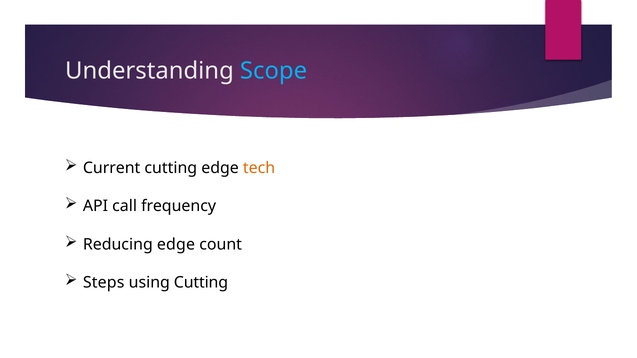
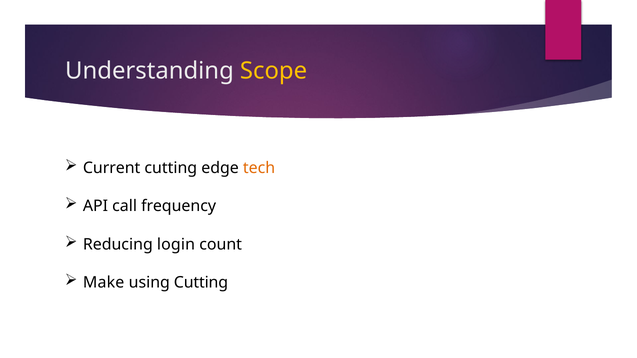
Scope colour: light blue -> yellow (274, 71)
Reducing edge: edge -> login (176, 245)
Steps: Steps -> Make (104, 283)
